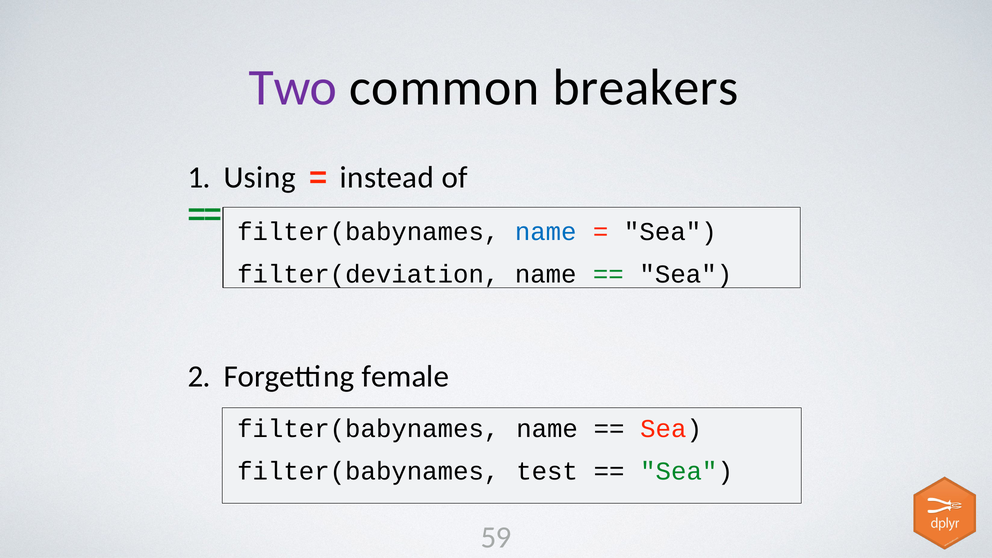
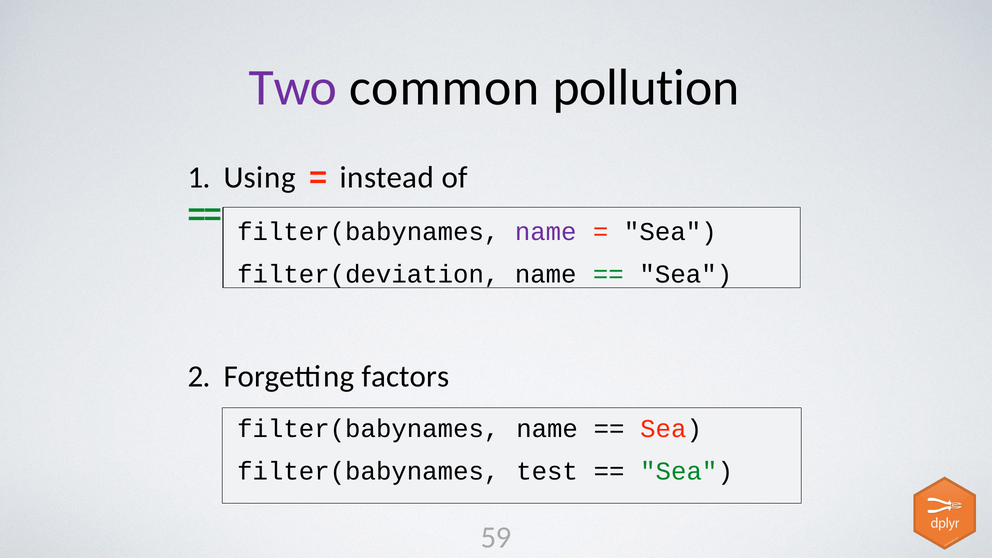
breakers: breakers -> pollution (646, 88)
name colour: blue -> purple (546, 232)
female: female -> factors (405, 377)
